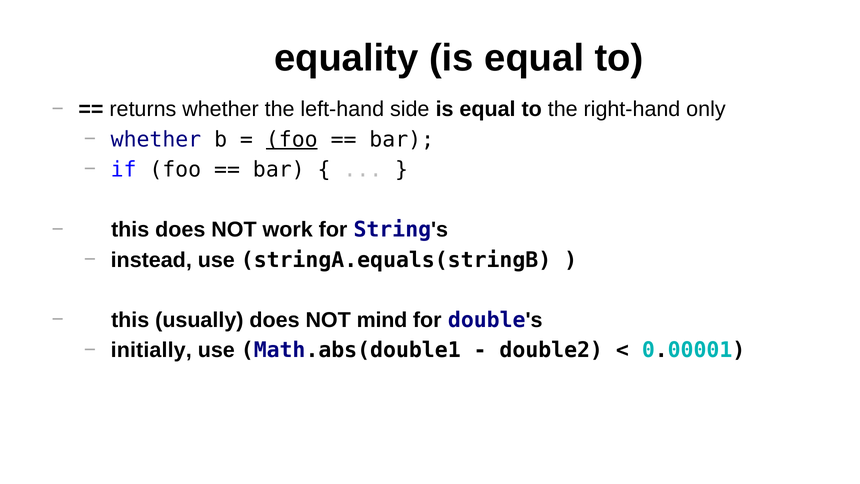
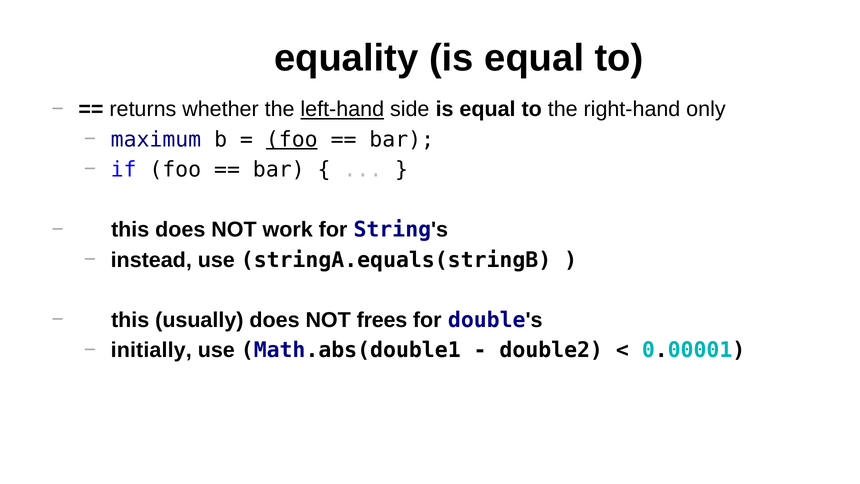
left-hand underline: none -> present (342, 109)
whether: whether -> maximum (156, 139)
mind: mind -> frees (382, 320)
